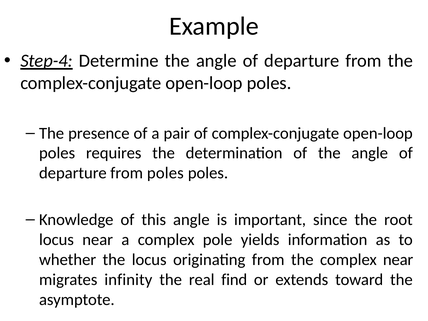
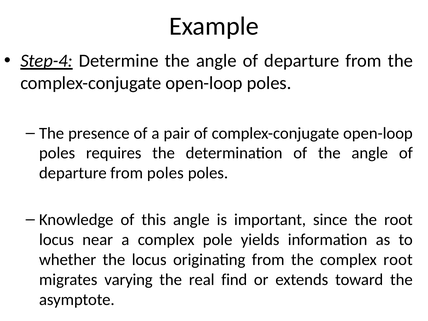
complex near: near -> root (398, 260)
infinity: infinity -> varying (128, 280)
